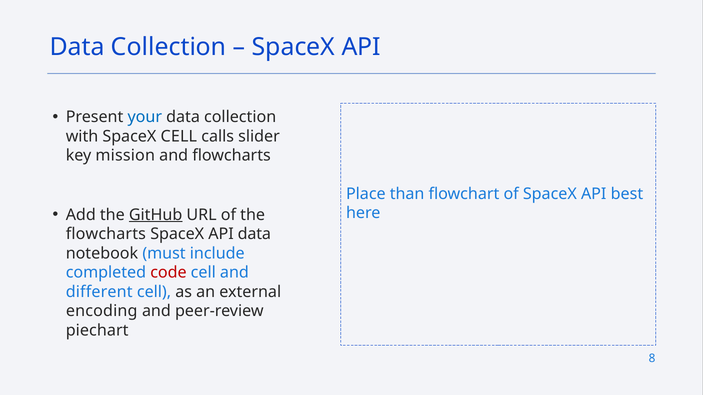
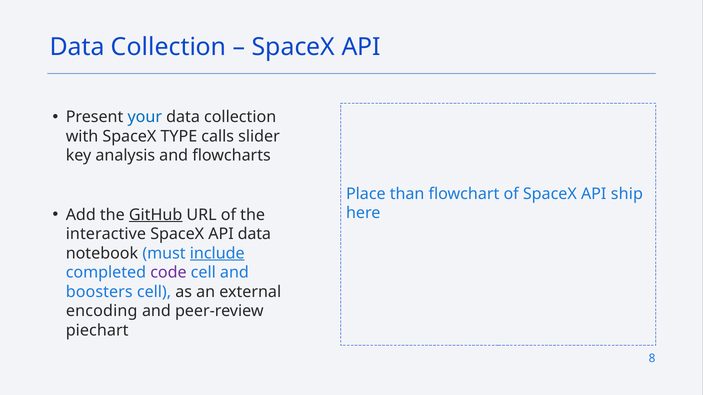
SpaceX CELL: CELL -> TYPE (179, 137)
mission: mission -> analysis (125, 156)
best: best -> ship (627, 194)
flowcharts: flowcharts -> interactive (106, 234)
include underline: none -> present (217, 254)
code colour: red -> purple (168, 273)
different: different -> boosters (99, 292)
